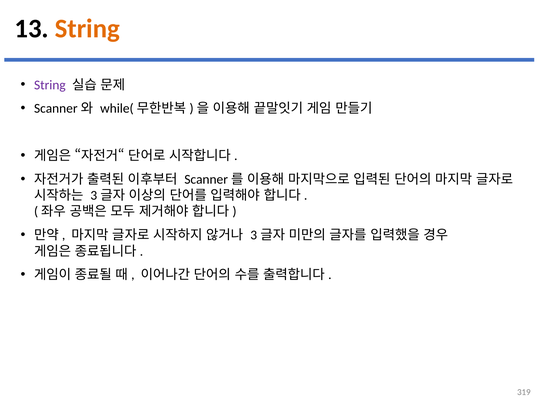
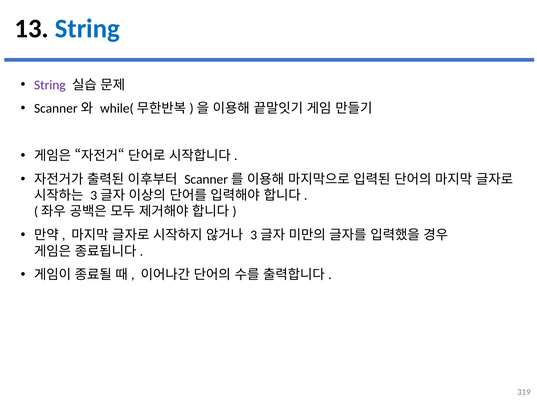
String colour: orange -> blue (87, 29)
